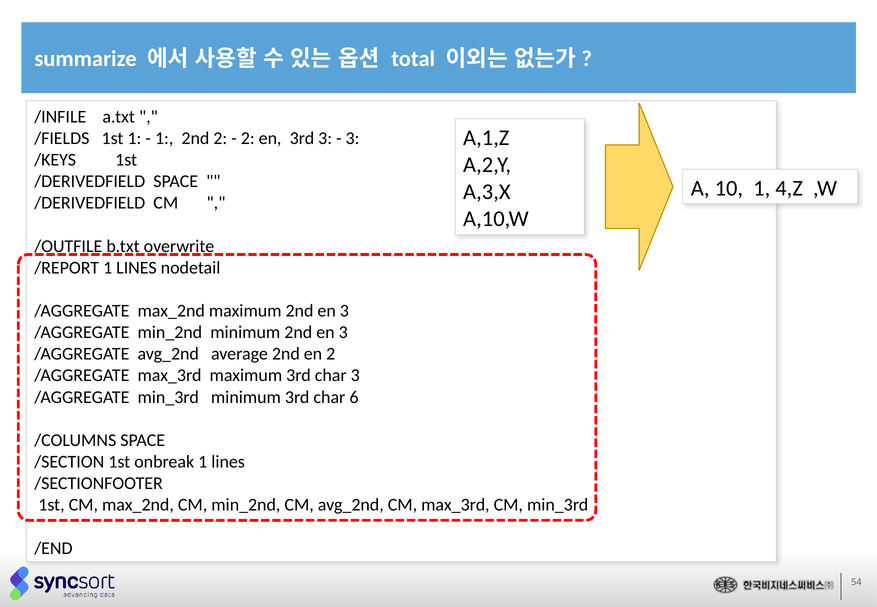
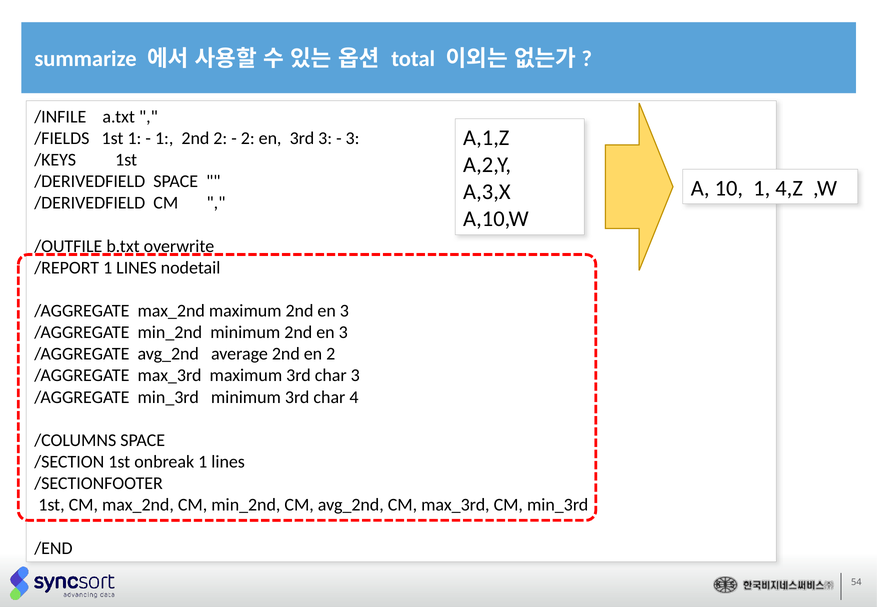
6: 6 -> 4 (354, 397)
